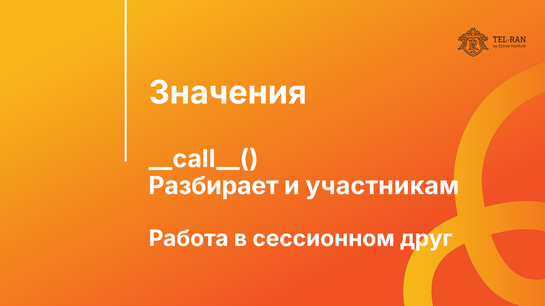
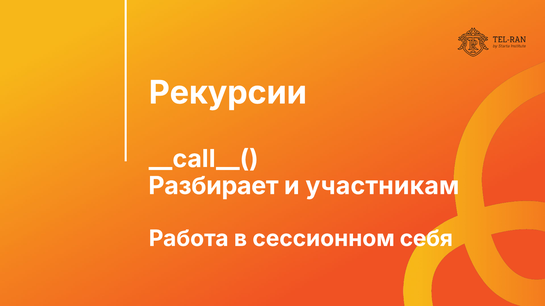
Значения: Значения -> Рекурсии (228, 93)
друг: друг -> себя (426, 239)
